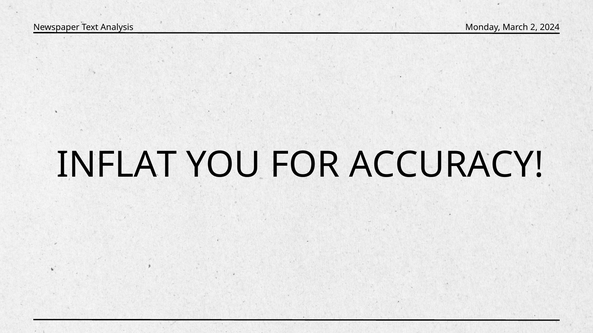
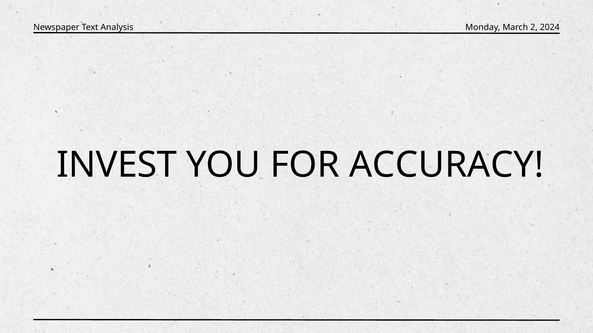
INFLAT: INFLAT -> INVEST (117, 165)
